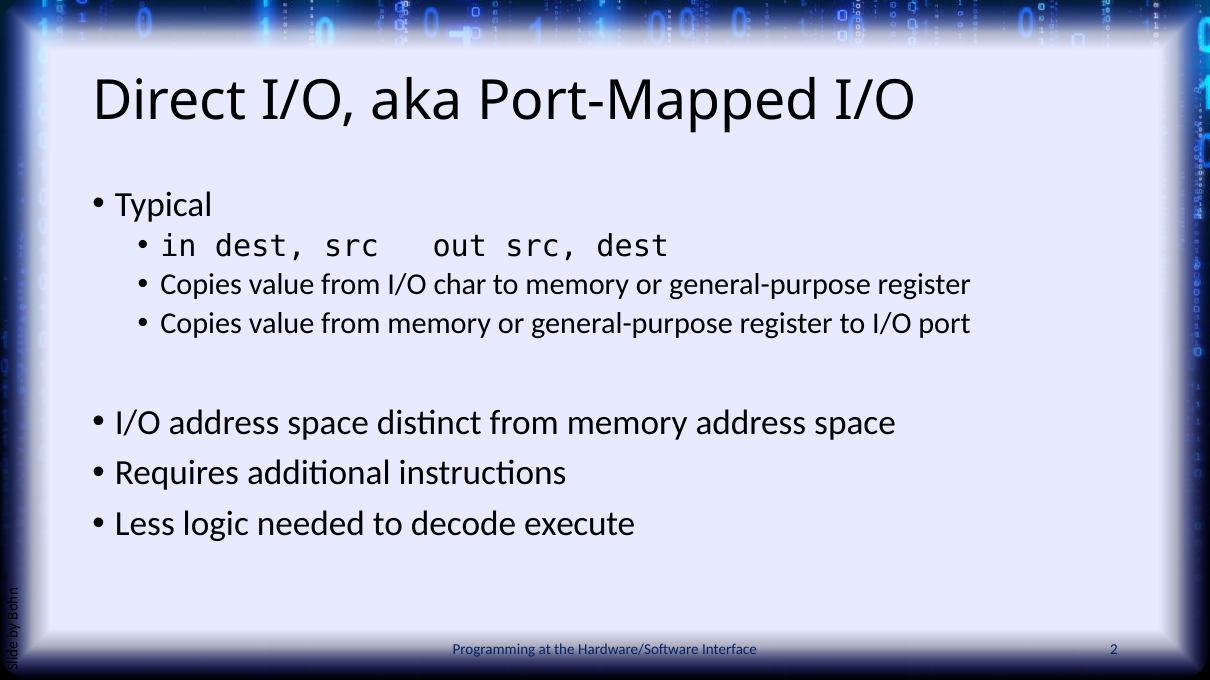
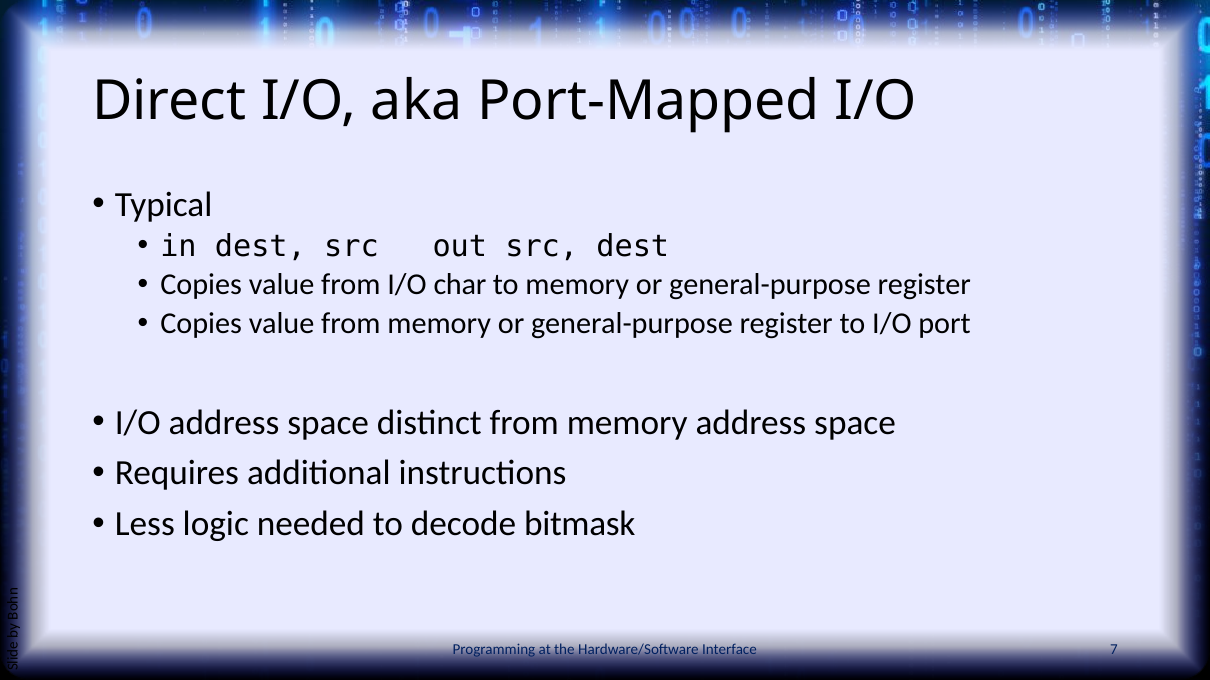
execute: execute -> bitmask (580, 524)
2: 2 -> 7 (1114, 650)
